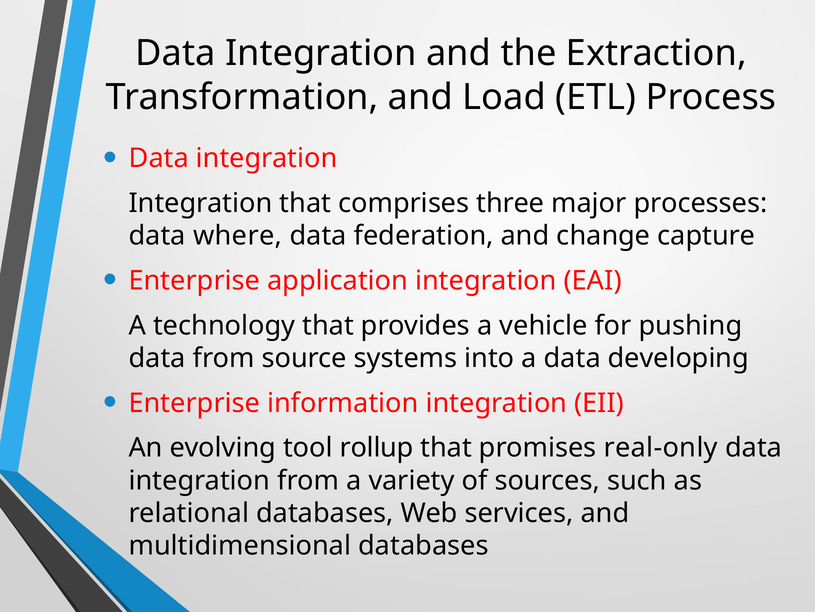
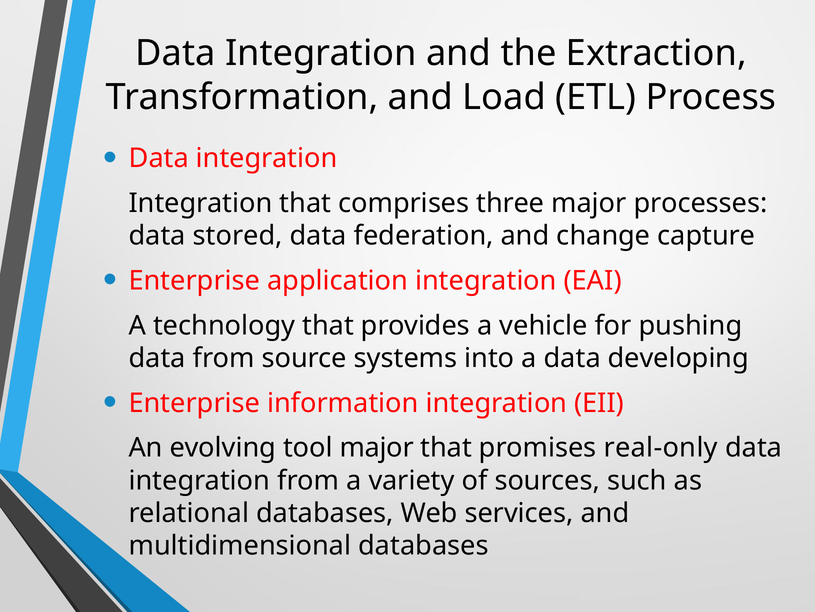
where: where -> stored (238, 236)
tool rollup: rollup -> major (377, 447)
